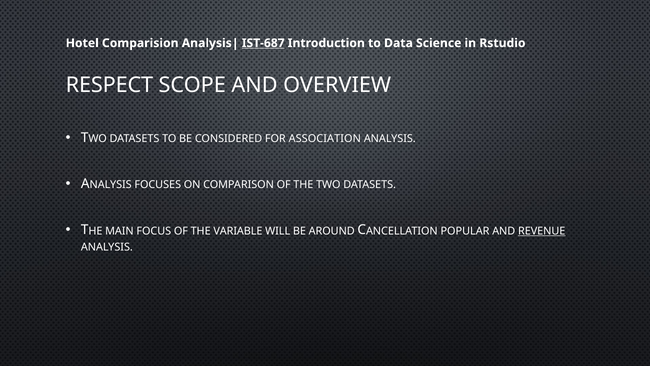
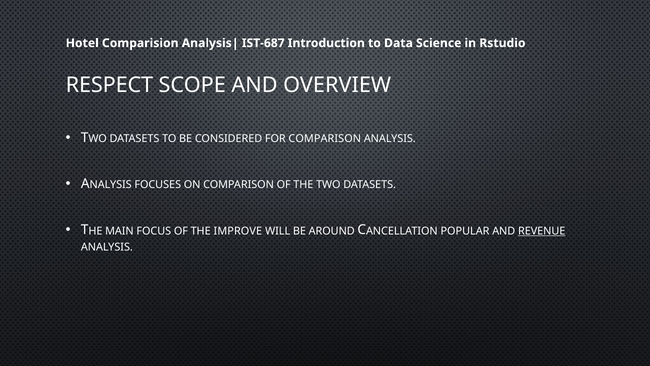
IST-687 underline: present -> none (263, 43)
FOR ASSOCIATION: ASSOCIATION -> COMPARISON (325, 139)
VARIABLE: VARIABLE -> IMPROVE (238, 231)
